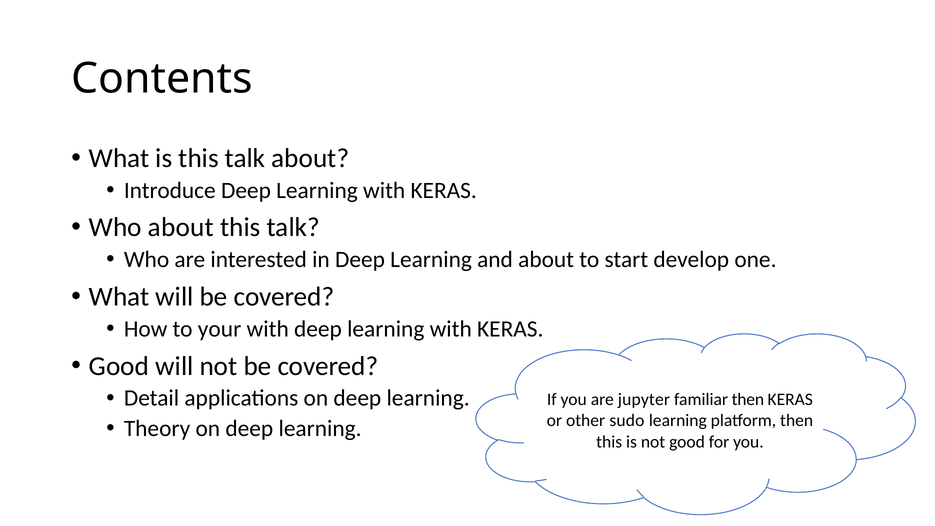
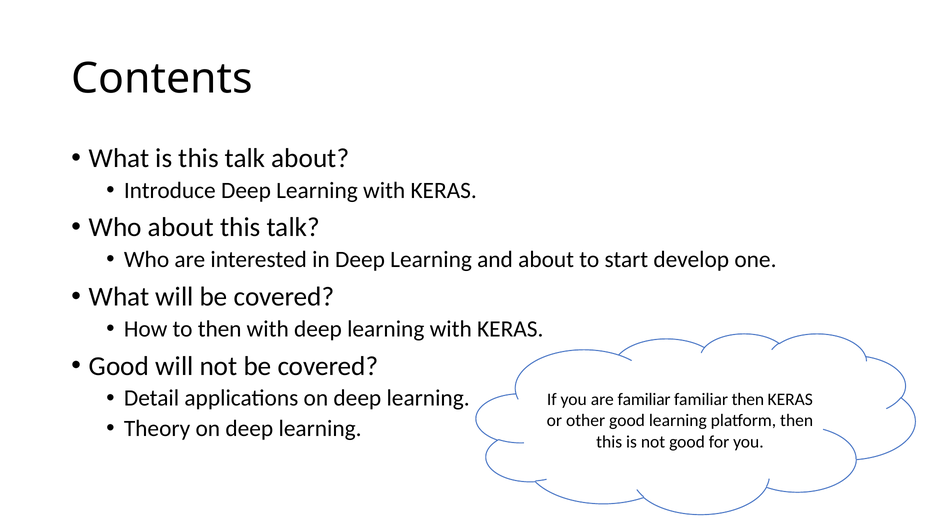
to your: your -> then (220, 329)
are jupyter: jupyter -> familiar (644, 400)
other sudo: sudo -> good (627, 421)
